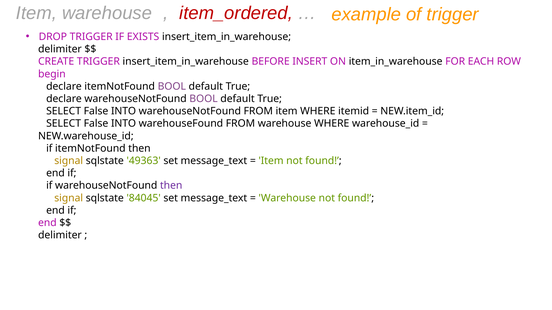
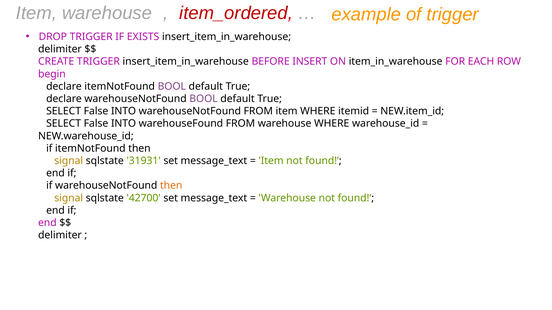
49363: 49363 -> 31931 (144, 161)
then colour: purple -> orange (171, 186)
84045: 84045 -> 42700 (144, 198)
